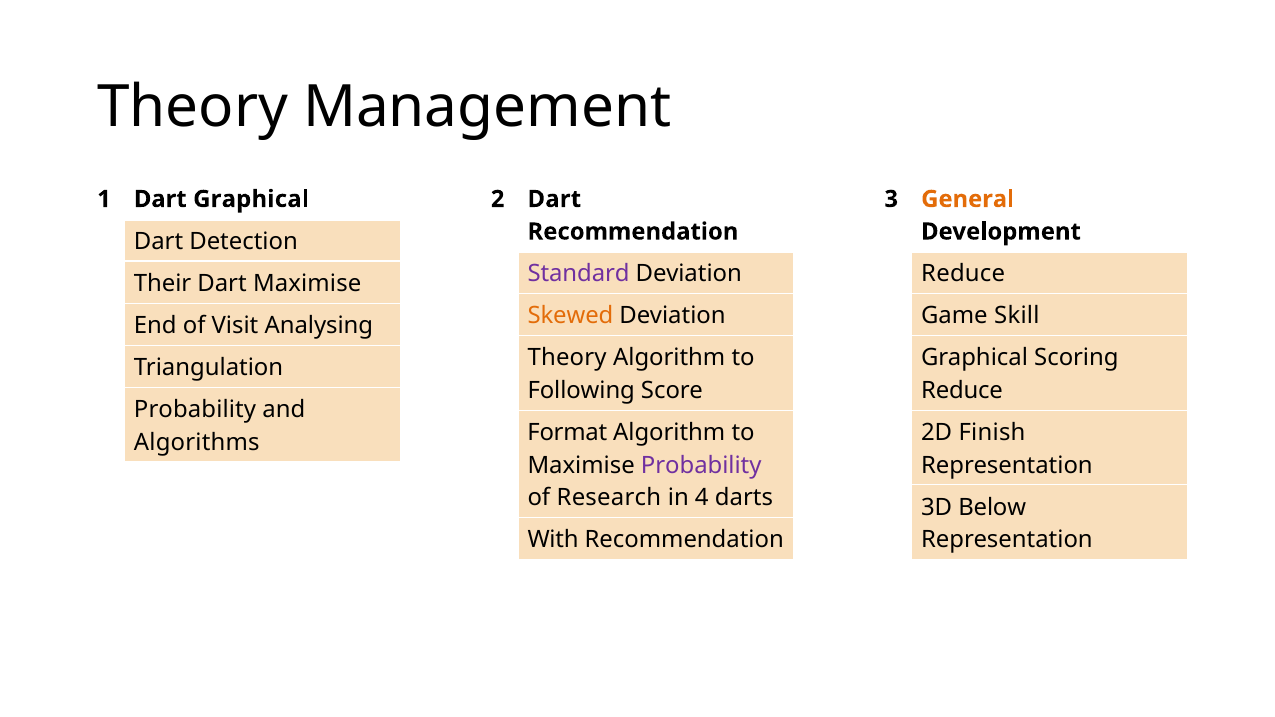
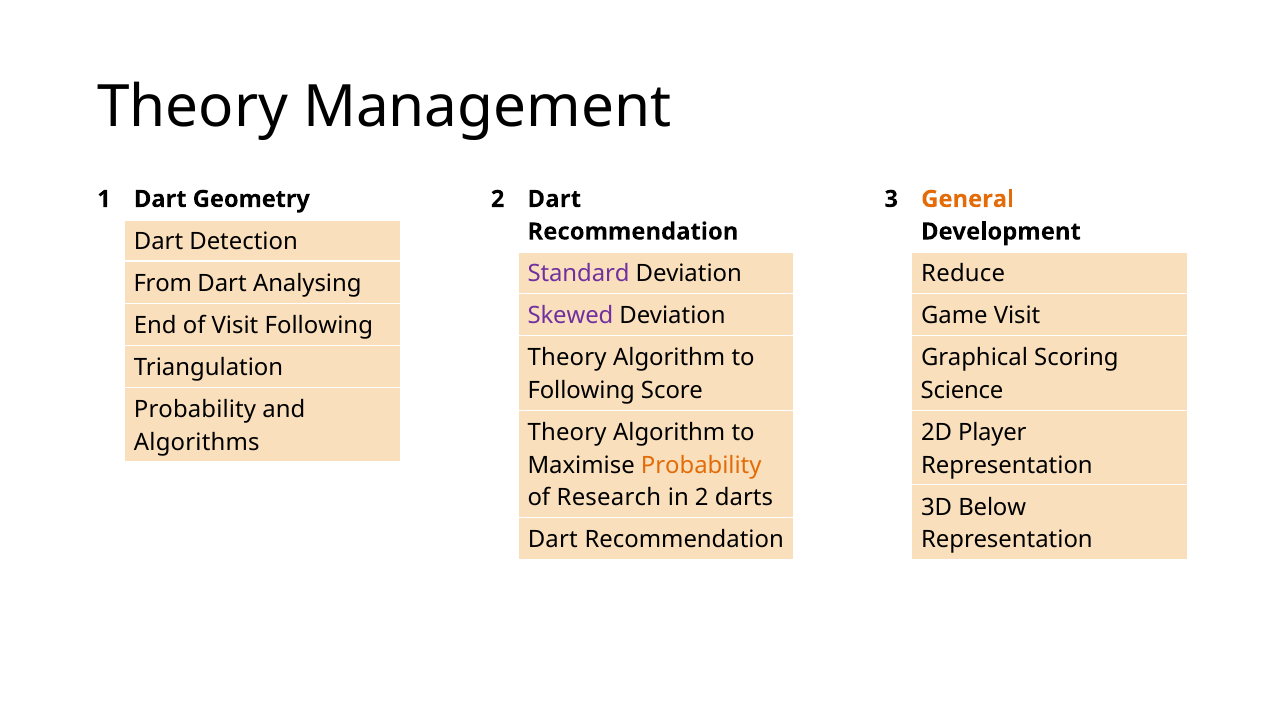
Dart Graphical: Graphical -> Geometry (251, 199)
Their: Their -> From (163, 283)
Dart Maximise: Maximise -> Analysing (307, 283)
Skewed colour: orange -> purple (570, 316)
Game Skill: Skill -> Visit (1017, 316)
Visit Analysing: Analysing -> Following (319, 326)
Reduce: Reduce -> Science (962, 391)
Format: Format -> Theory (567, 433)
Finish: Finish -> Player (992, 433)
Probability colour: purple -> orange (701, 465)
in 4: 4 -> 2 (702, 498)
With: With -> Dart (553, 540)
